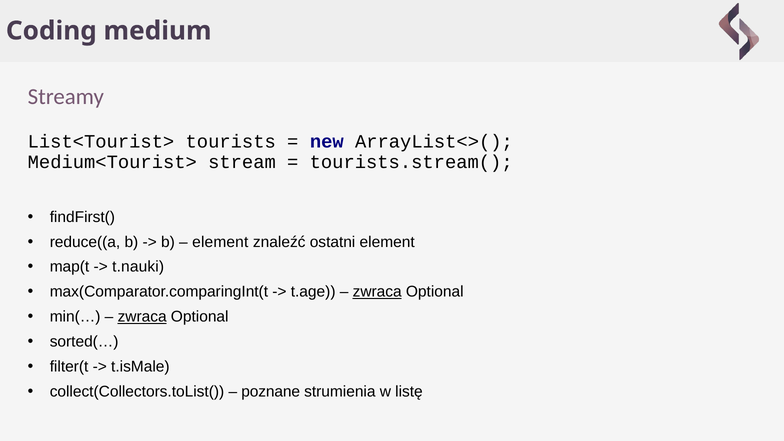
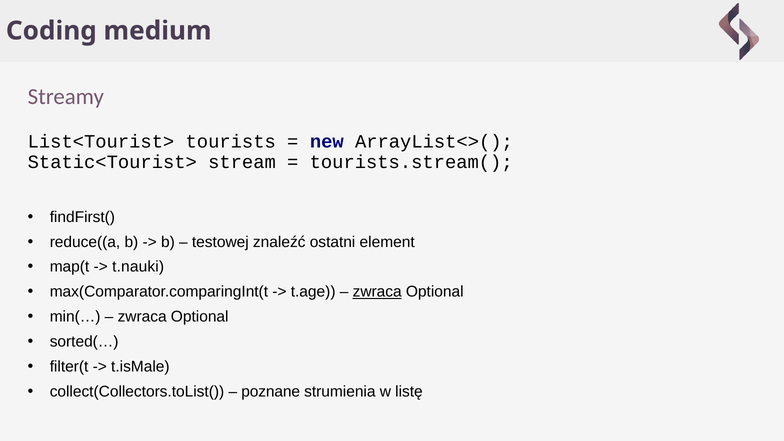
Medium<Tourist>: Medium<Tourist> -> Static<Tourist> (112, 162)
element: element -> testowej (220, 242)
zwraca underline: present -> none (142, 317)
